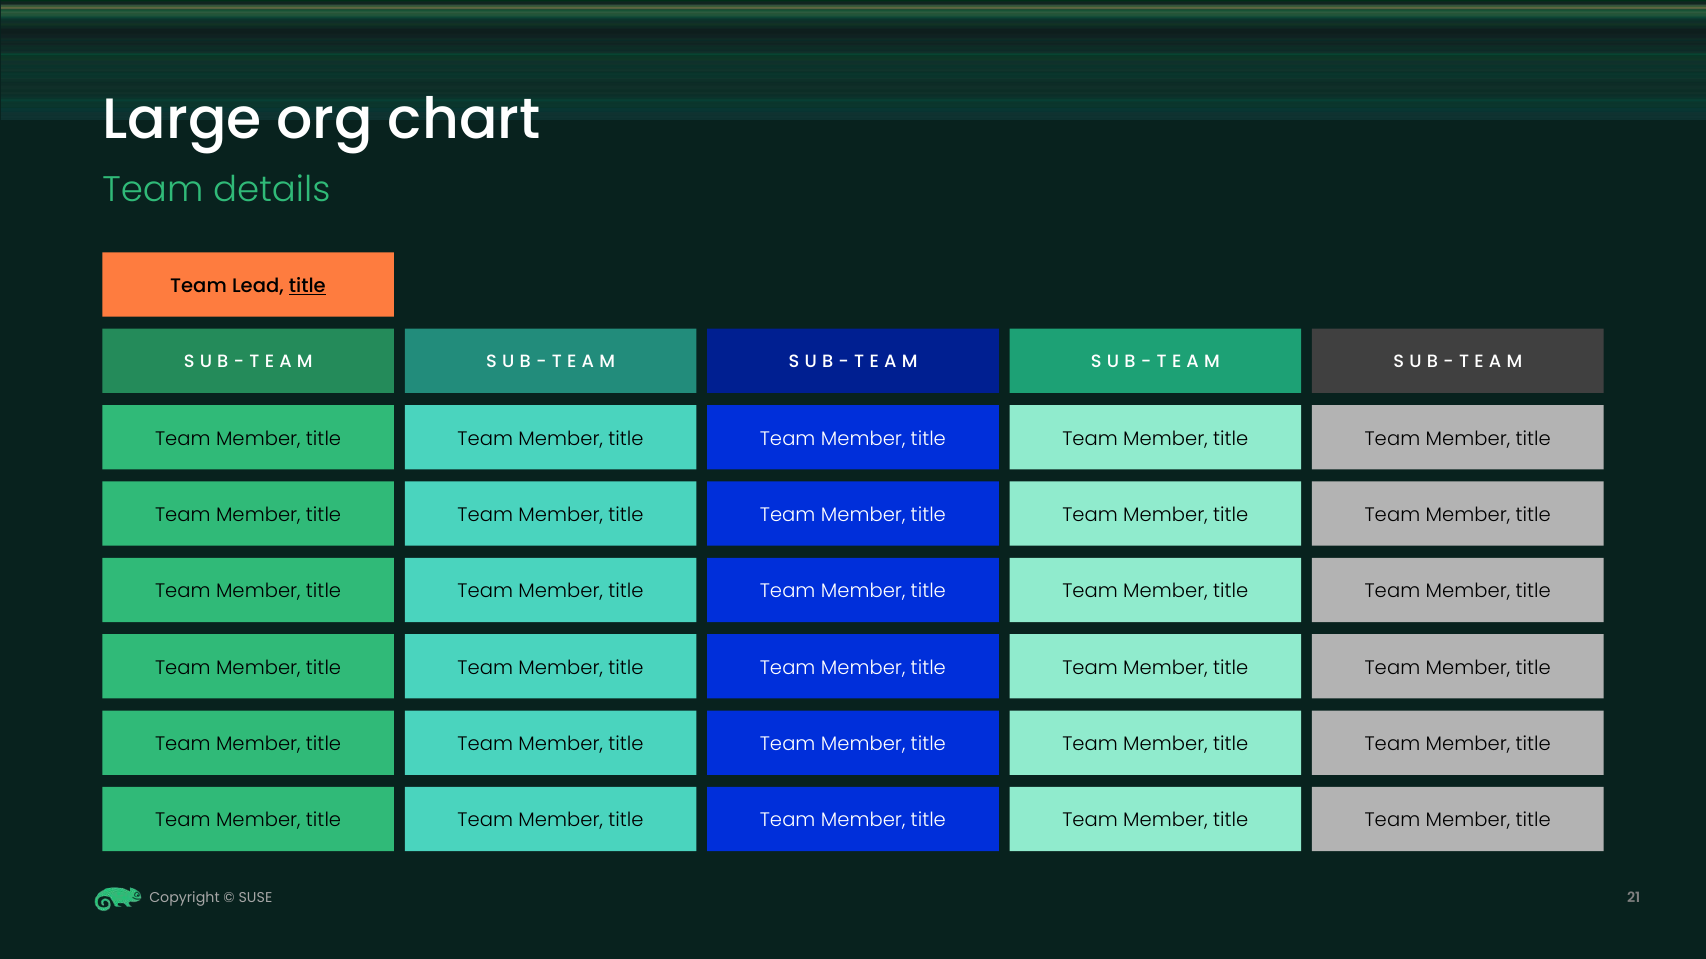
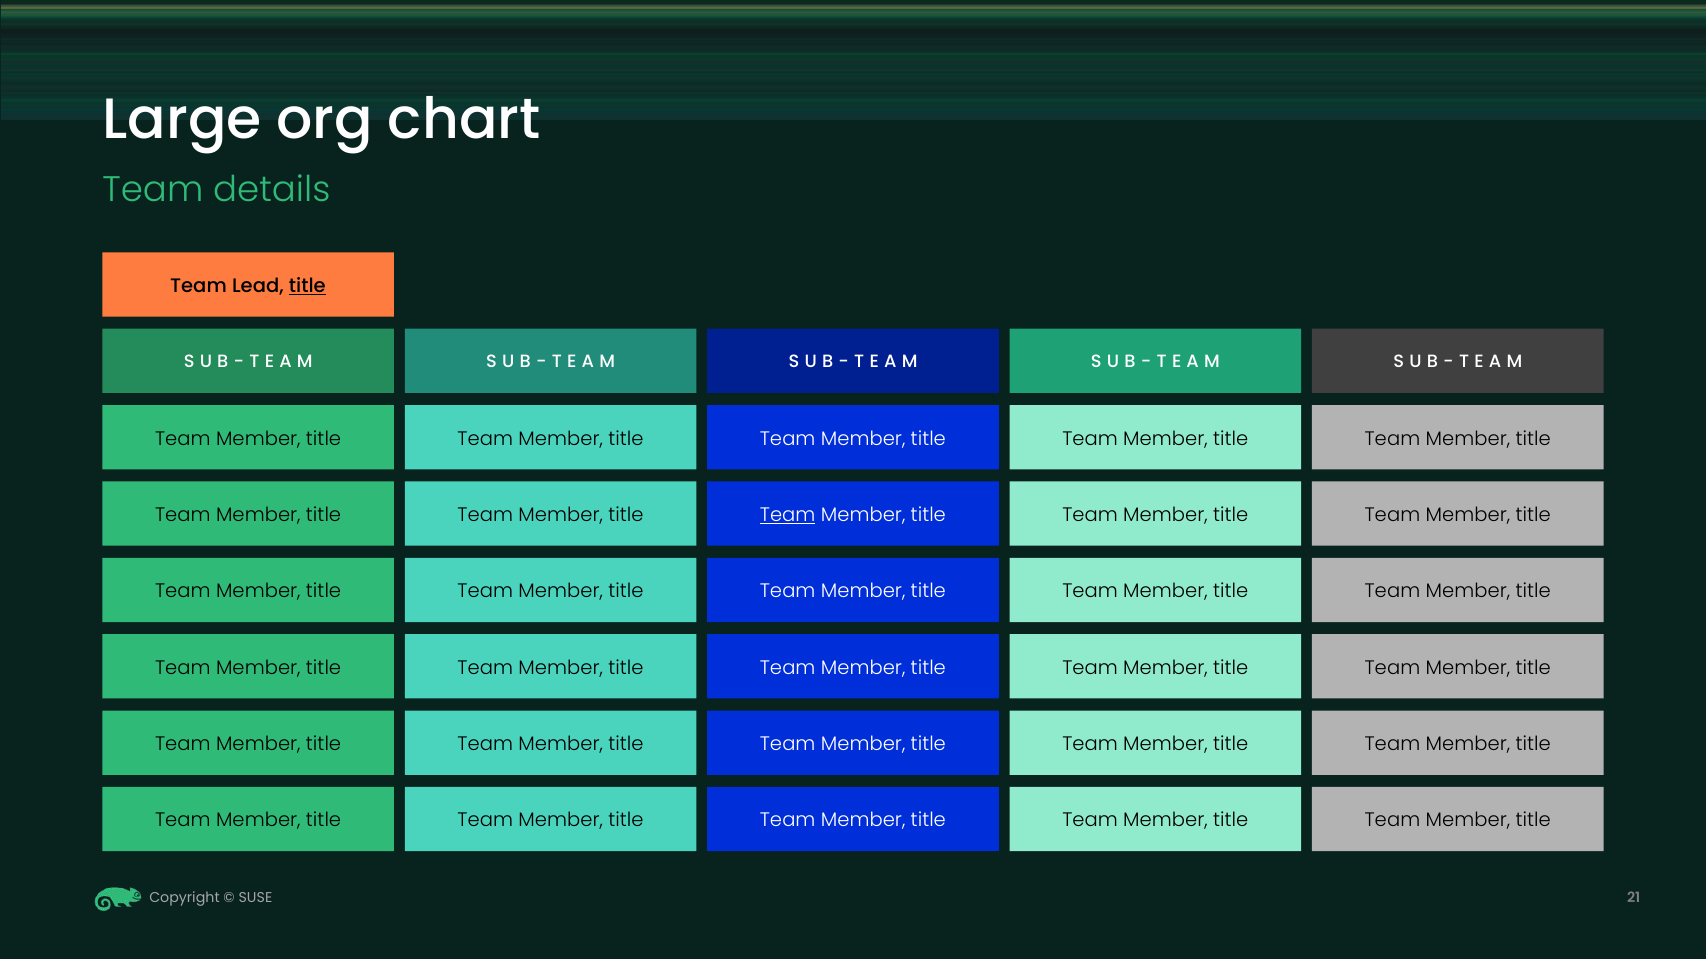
Team underline: none -> present (788, 515)
